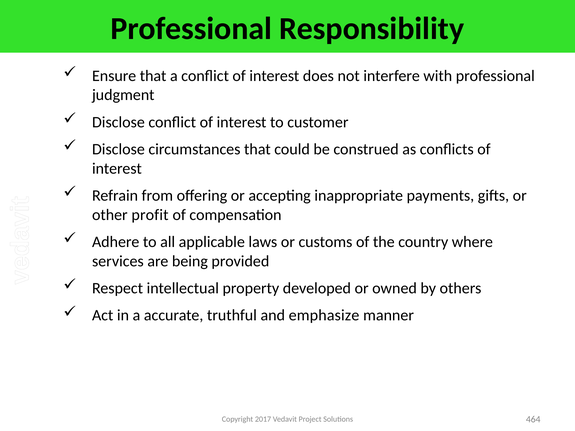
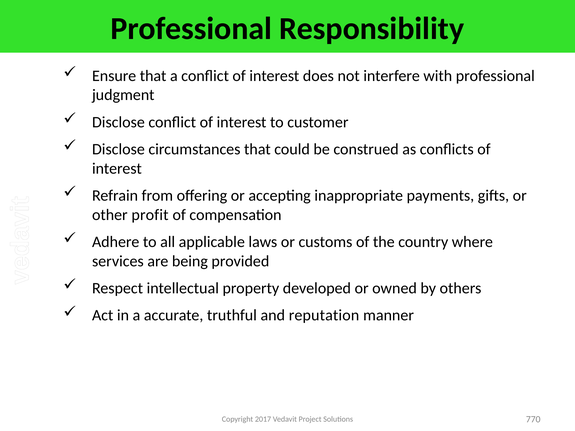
emphasize: emphasize -> reputation (324, 316)
464: 464 -> 770 (533, 420)
